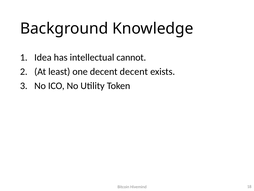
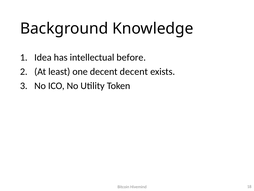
cannot: cannot -> before (131, 57)
